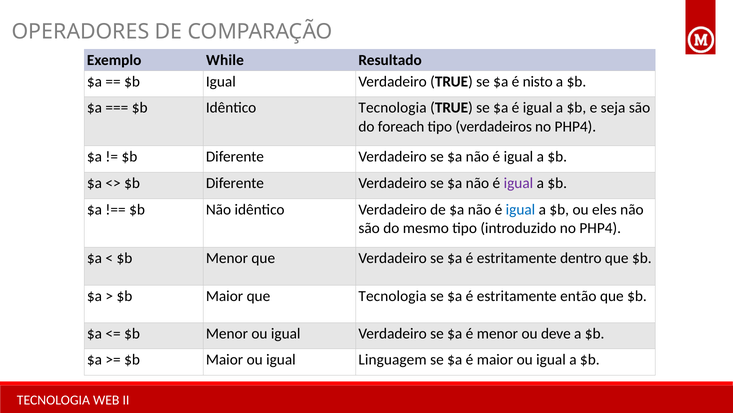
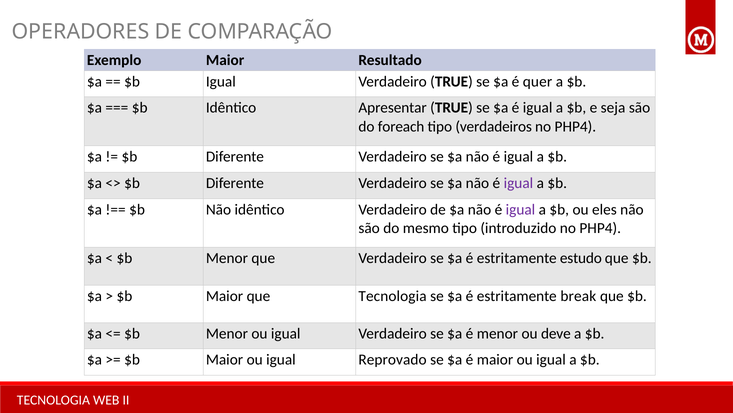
Exemplo While: While -> Maior (225, 60)
nisto: nisto -> quer (538, 81)
Idêntico Tecnologia: Tecnologia -> Apresentar (393, 108)
igual colour: blue -> purple (520, 209)
dentro: dentro -> estudo (581, 258)
então: então -> break (578, 295)
Linguagem: Linguagem -> Reprovado (393, 359)
